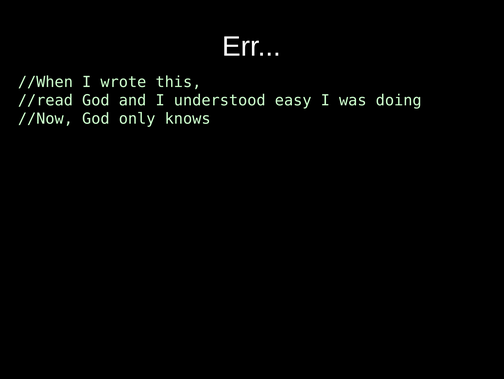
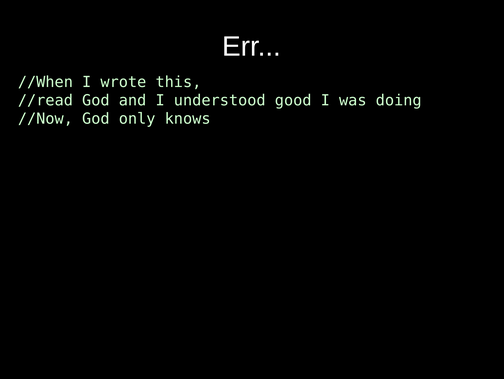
easy: easy -> good (293, 100)
